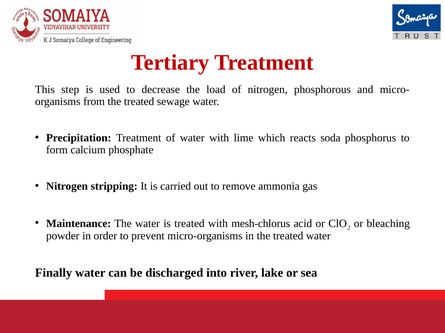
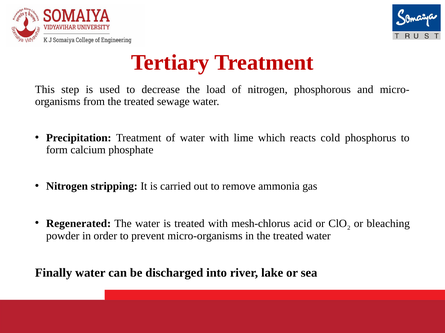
soda: soda -> cold (330, 138)
Maintenance: Maintenance -> Regenerated (79, 224)
